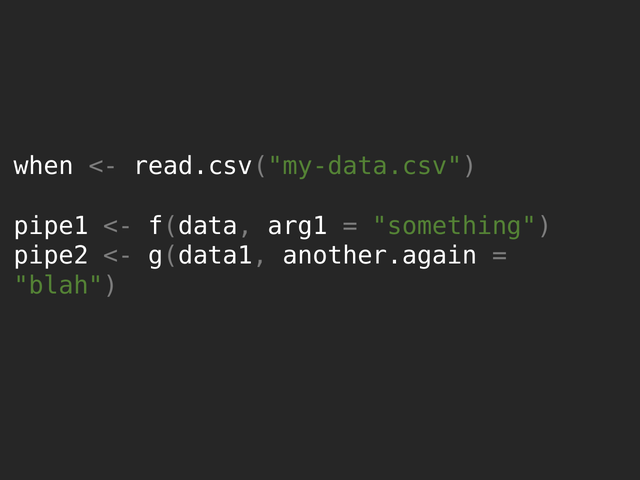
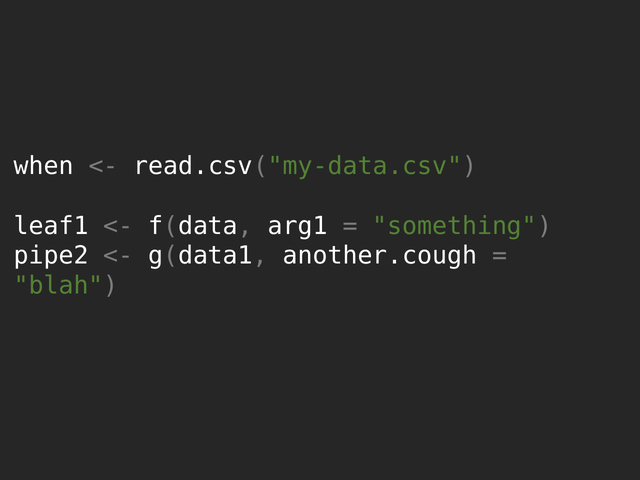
pipe1: pipe1 -> leaf1 (51, 226)
another.again: another.again -> another.cough (380, 256)
